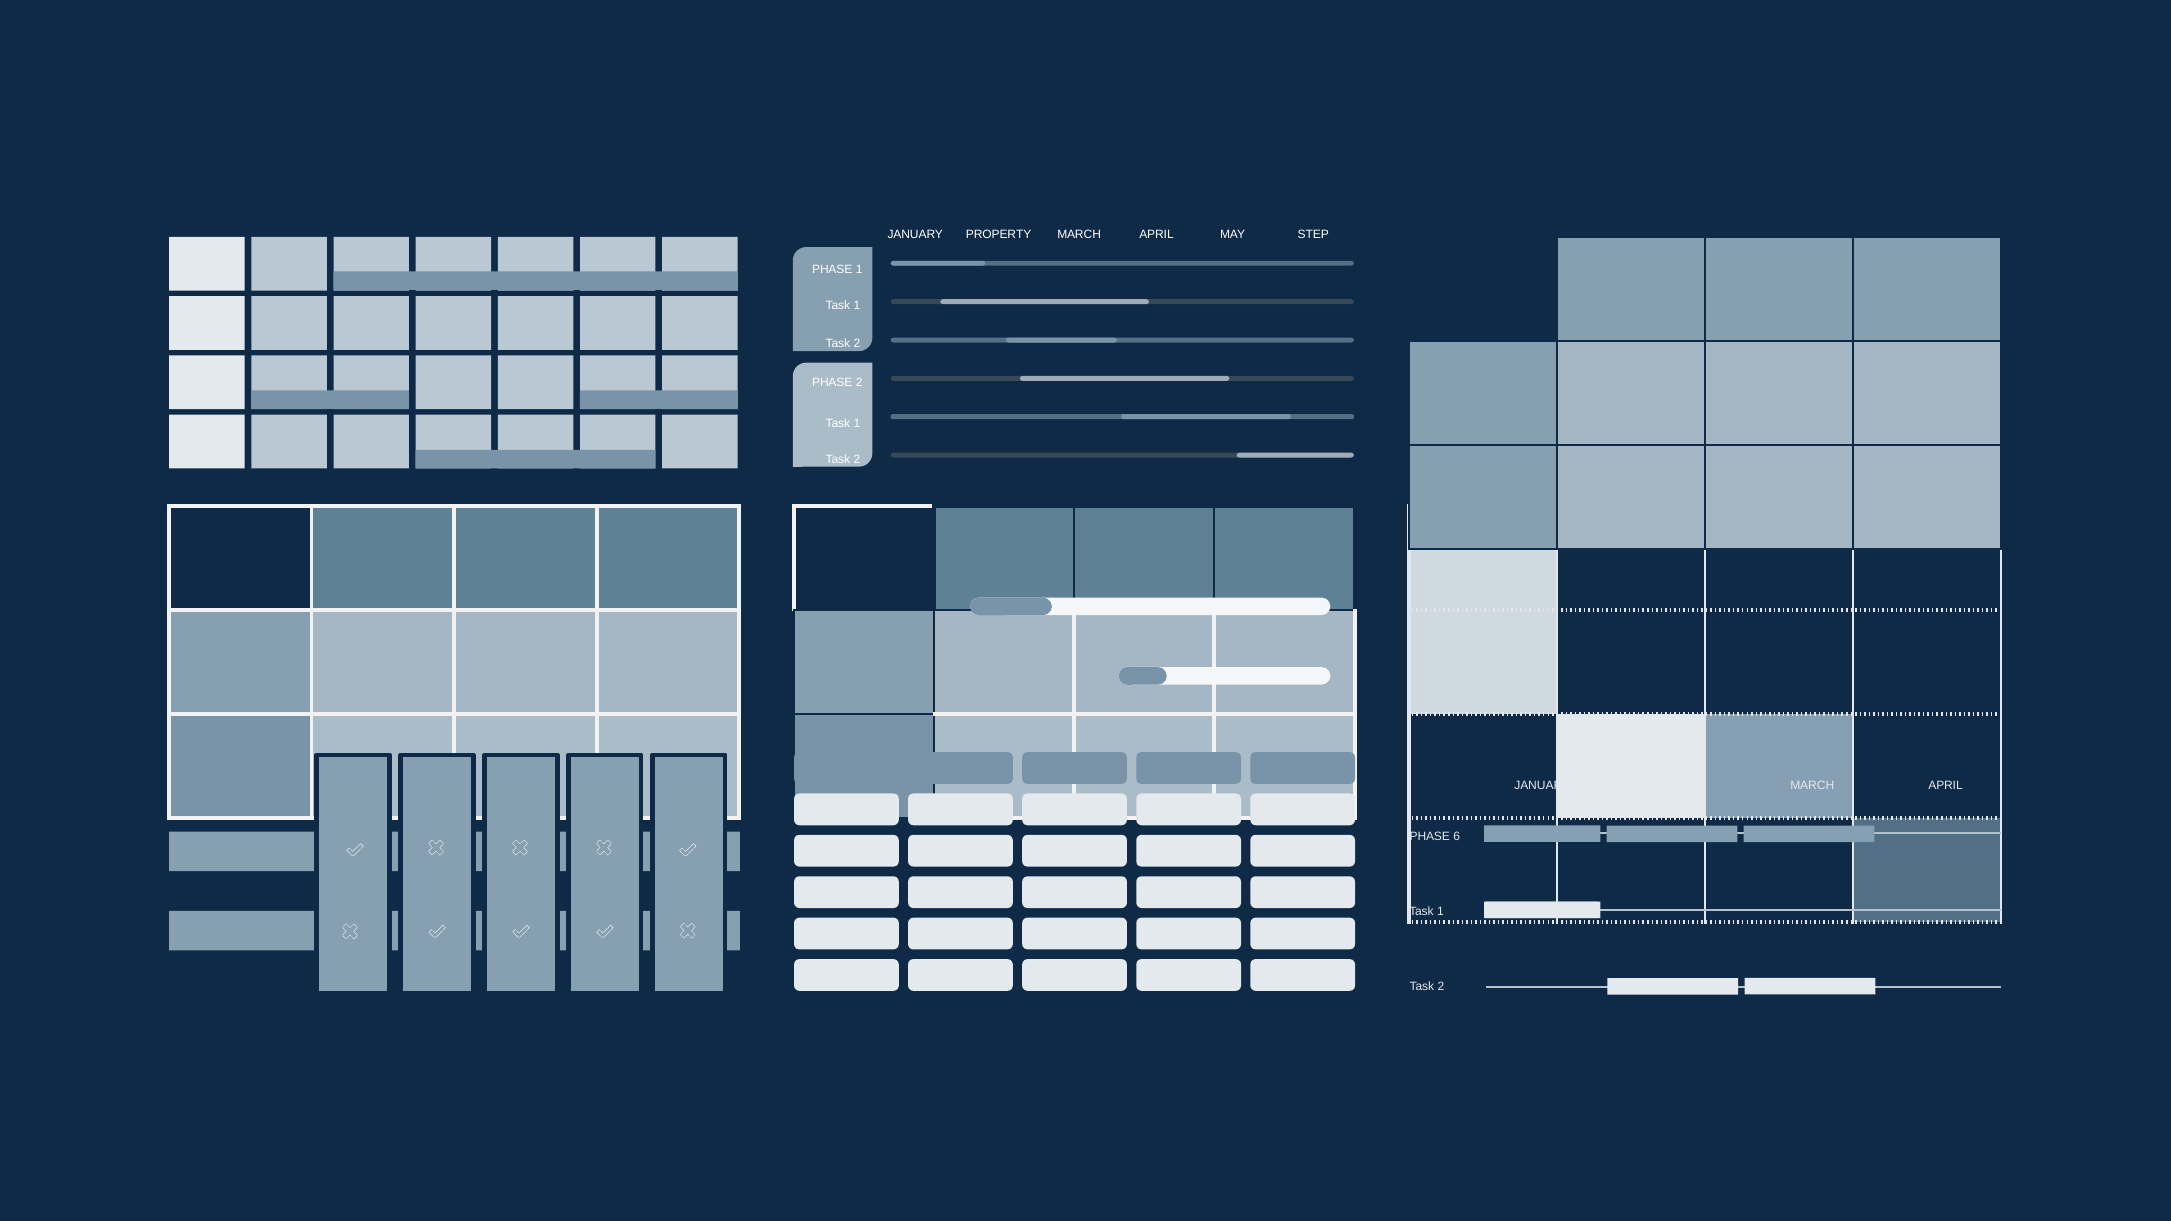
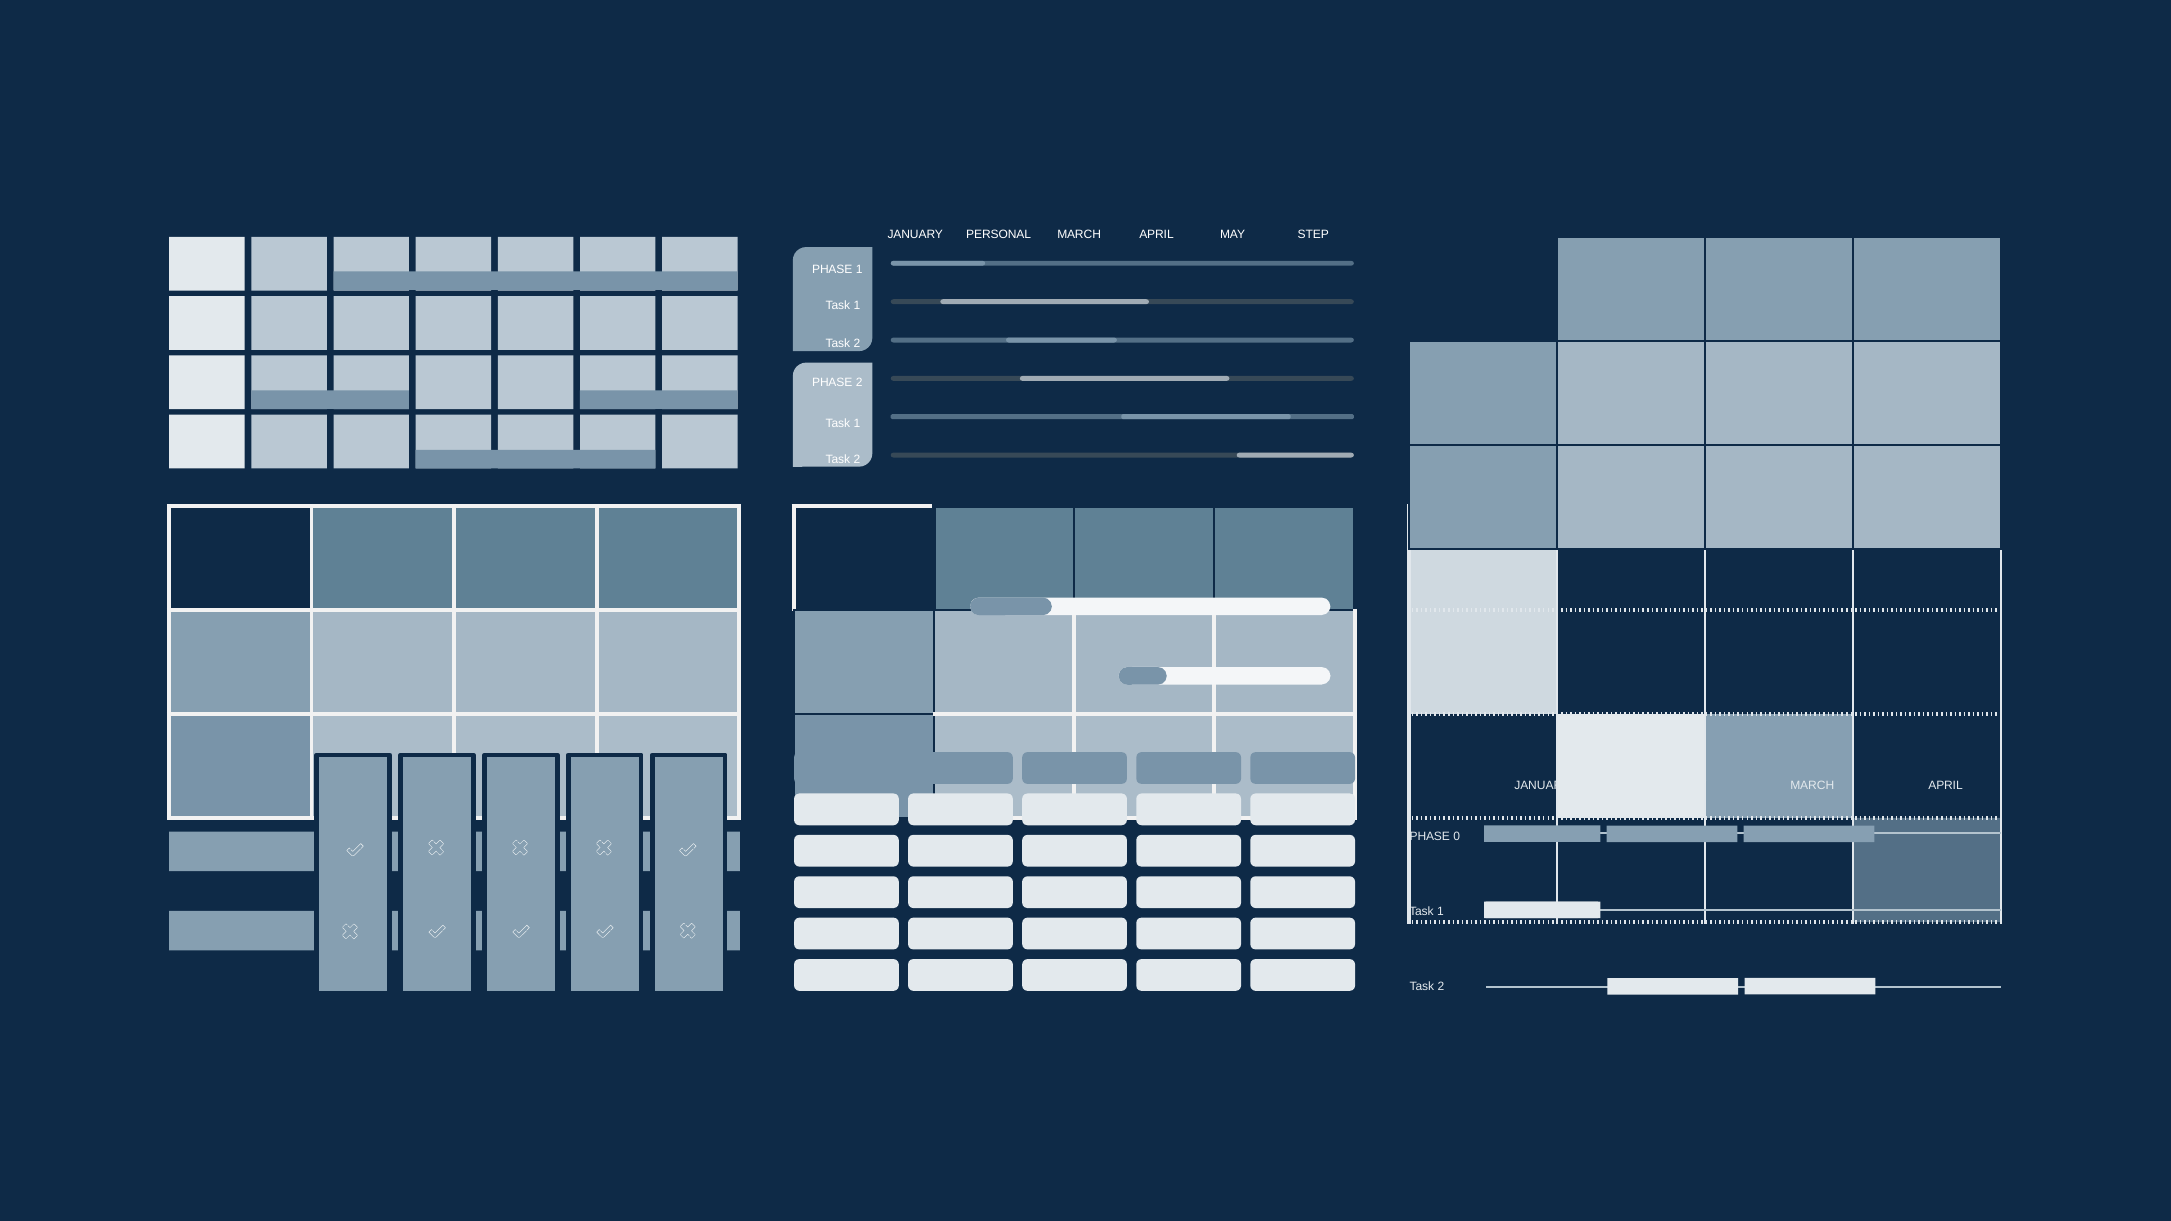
PROPERTY: PROPERTY -> PERSONAL (999, 234)
6: 6 -> 0 (1457, 836)
